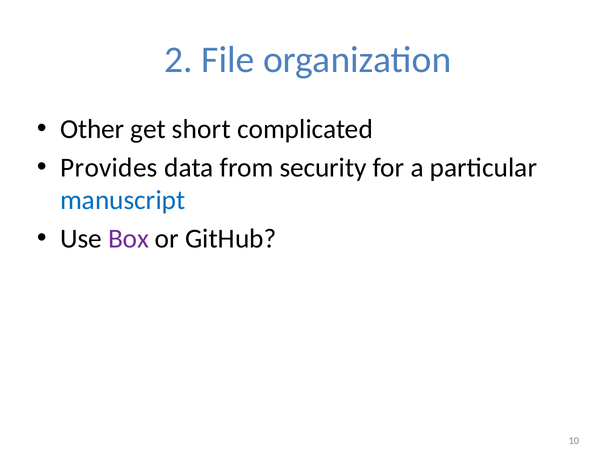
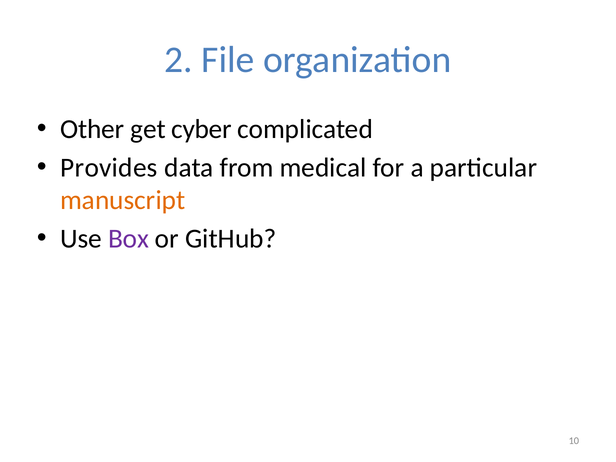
short: short -> cyber (202, 129)
security: security -> medical (323, 168)
manuscript colour: blue -> orange (123, 200)
